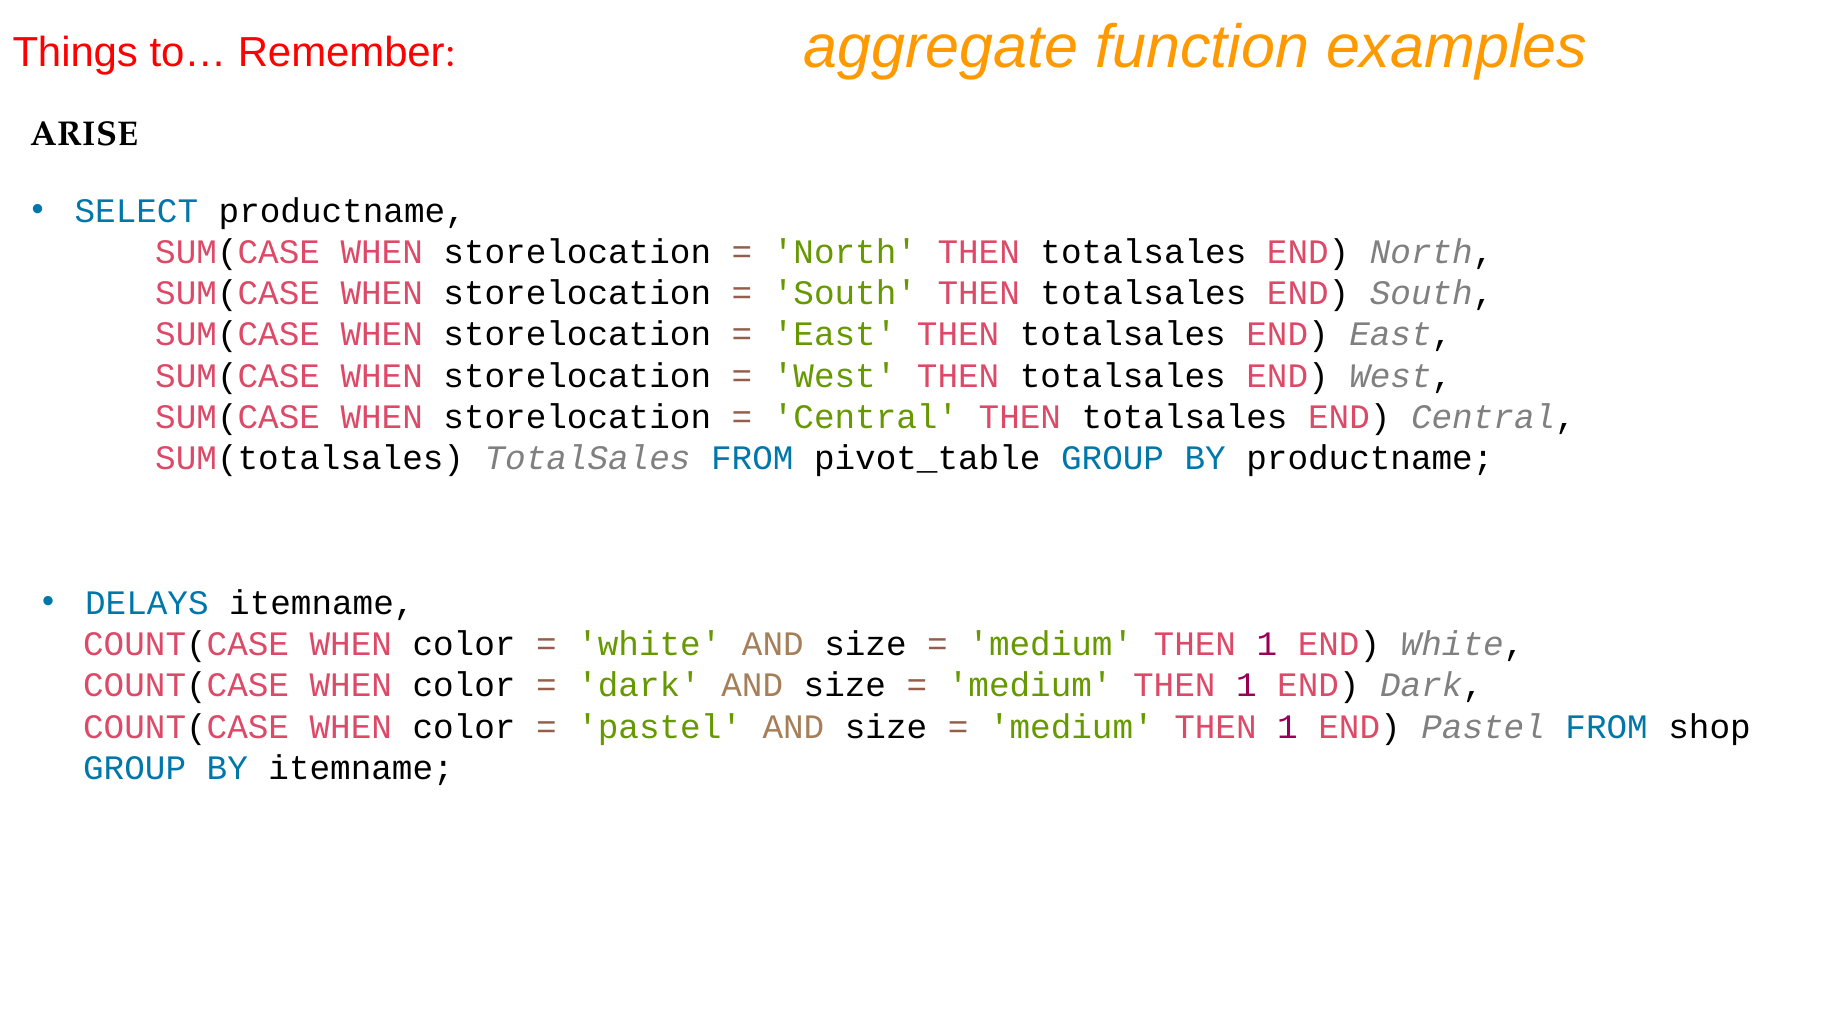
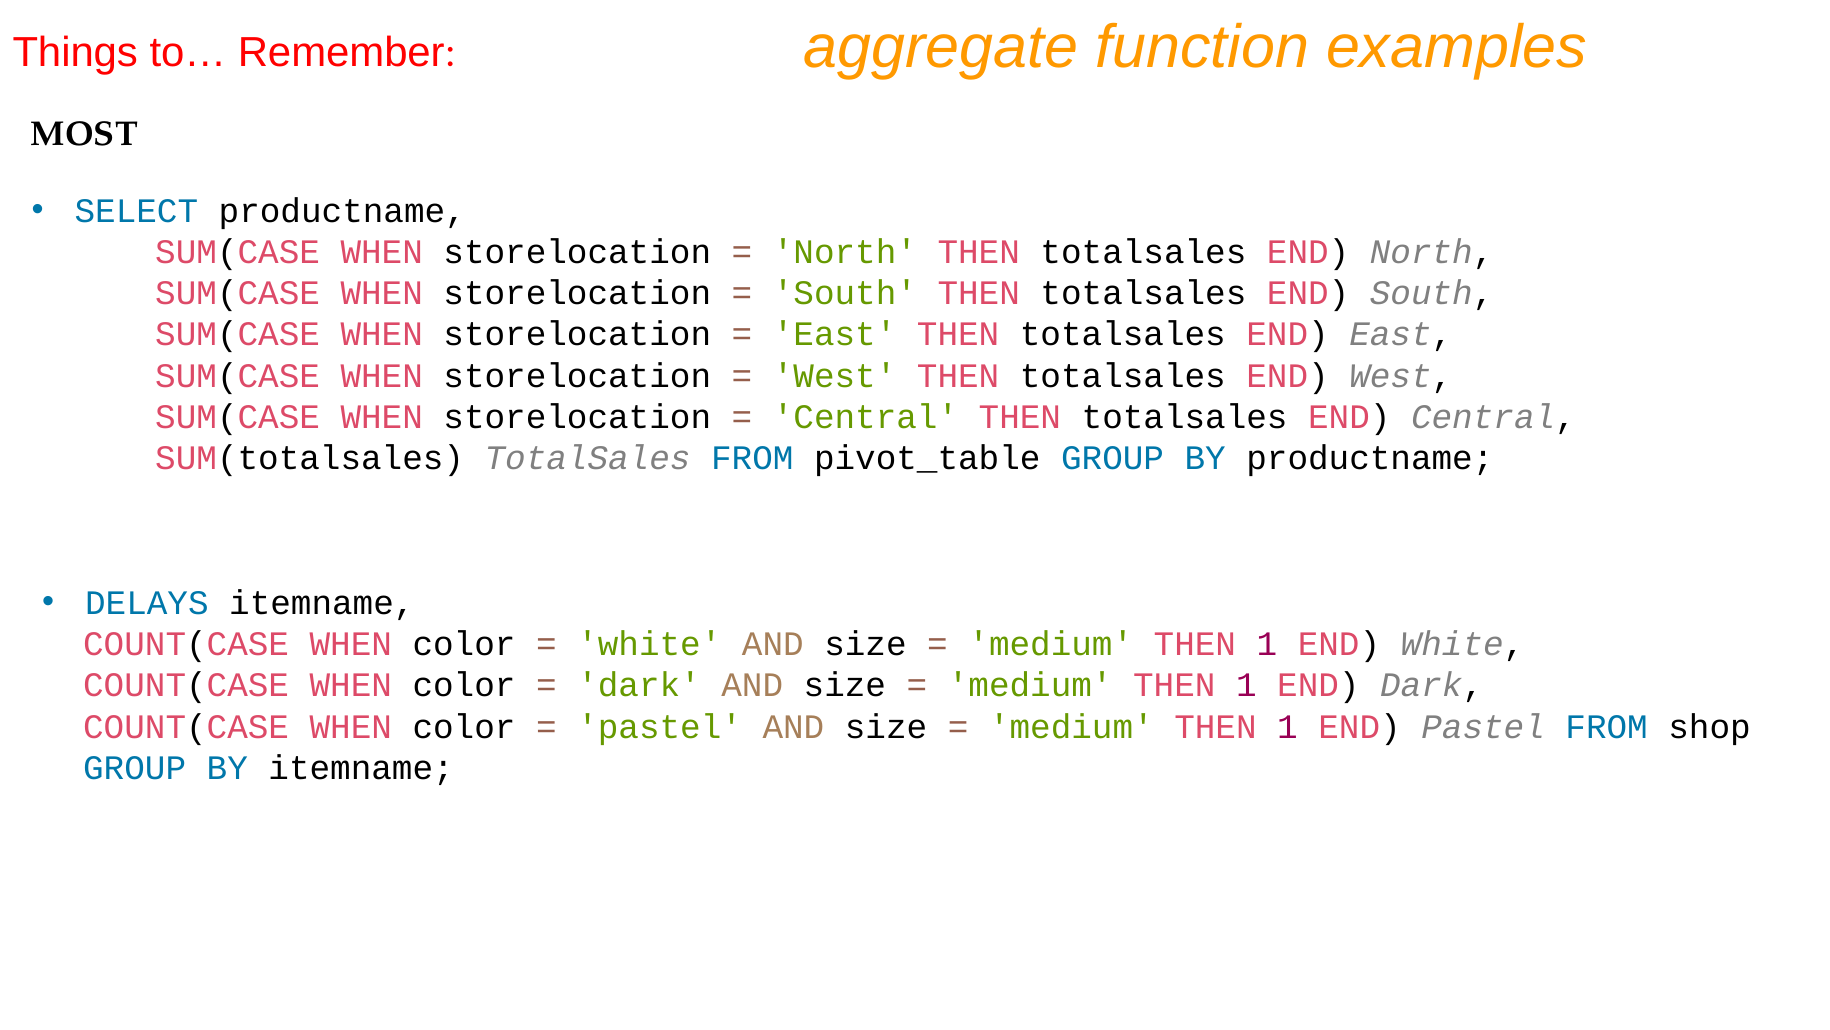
ARISE: ARISE -> MOST (84, 134)
